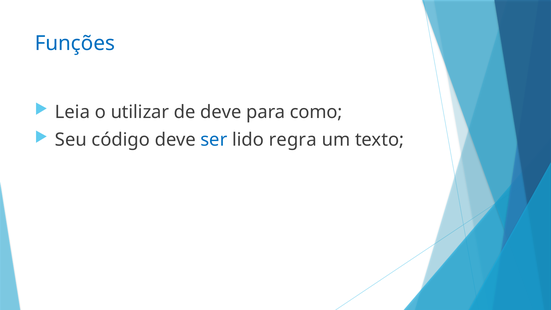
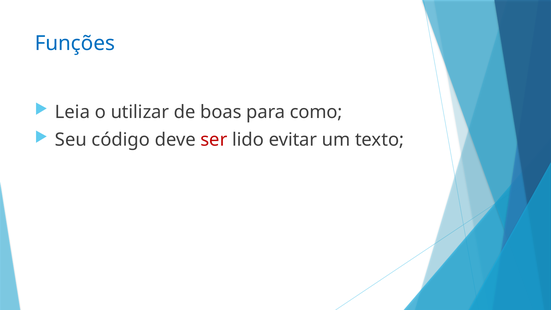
de deve: deve -> boas (221, 112)
ser colour: blue -> red (214, 140)
regra: regra -> evitar (293, 140)
